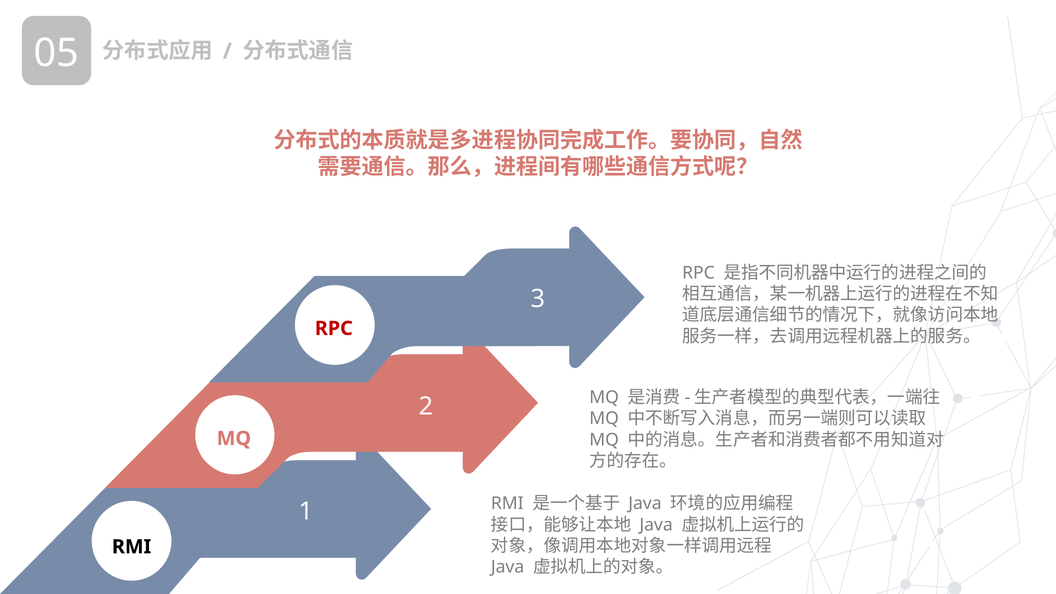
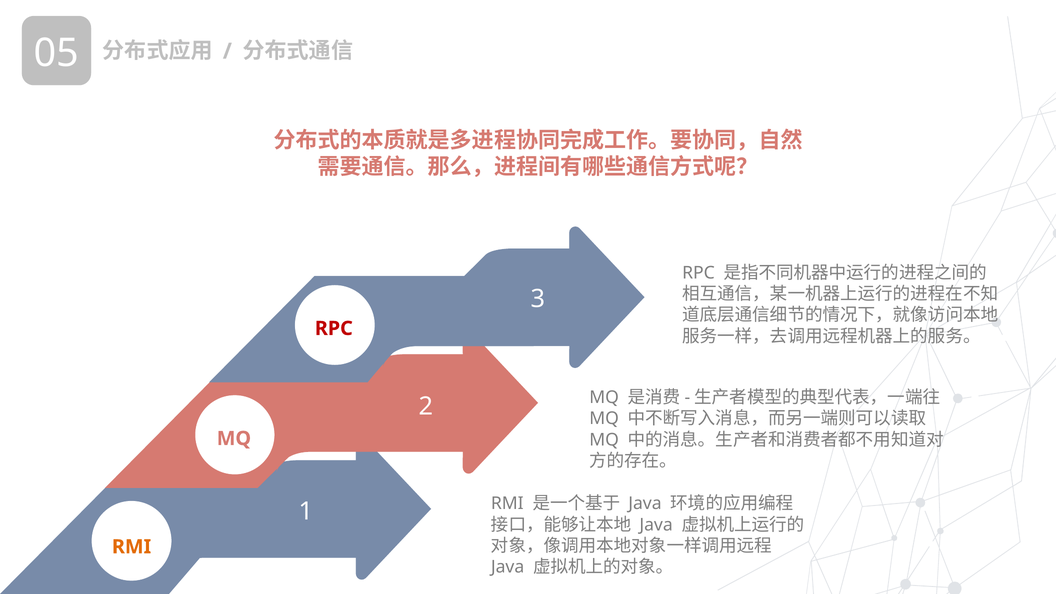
RMI colour: black -> orange (132, 547)
